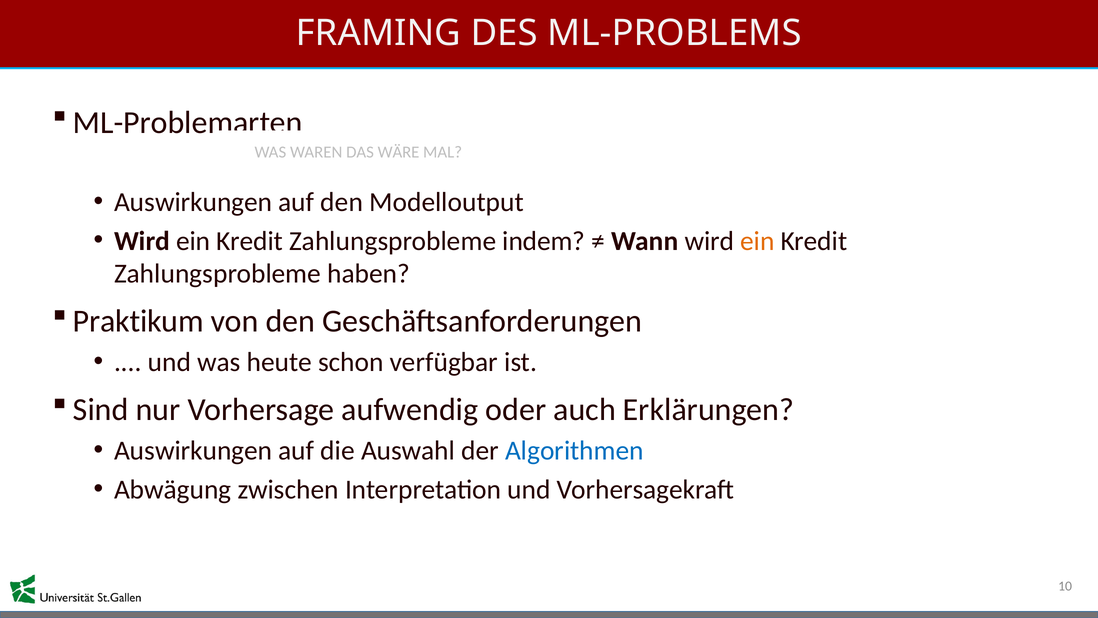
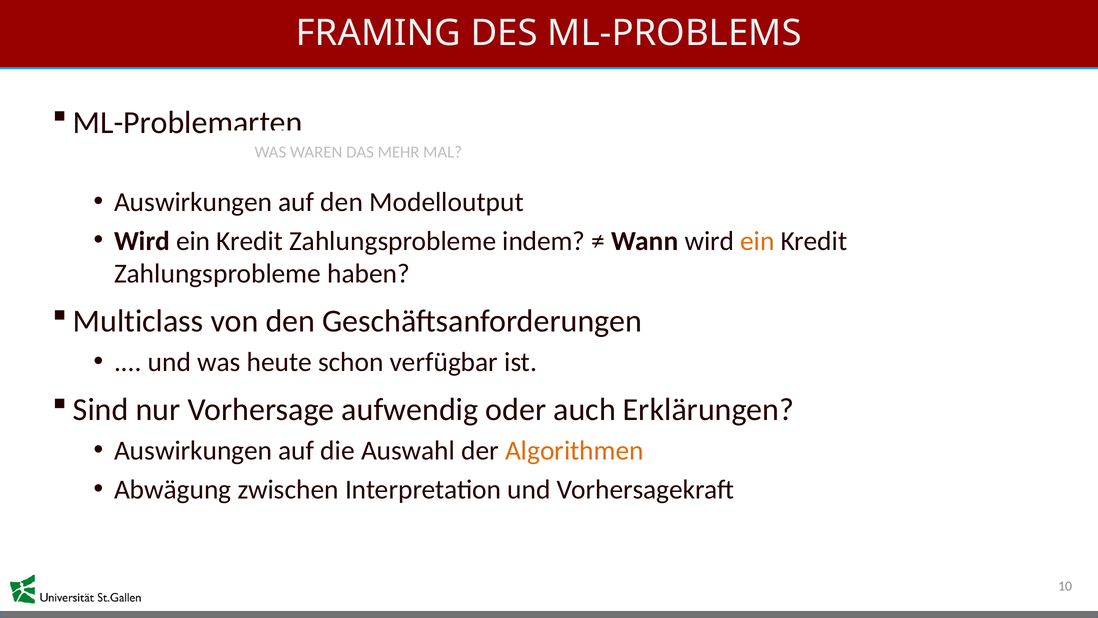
WÄRE: WÄRE -> MEHR (399, 152)
Praktikum: Praktikum -> Multiclass (138, 321)
Algorithmen colour: blue -> orange (574, 451)
